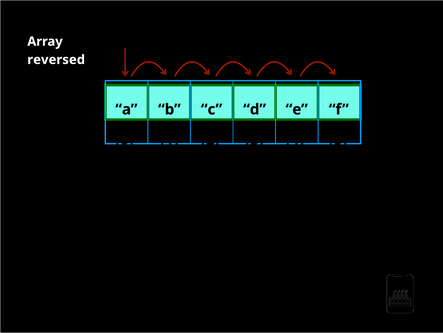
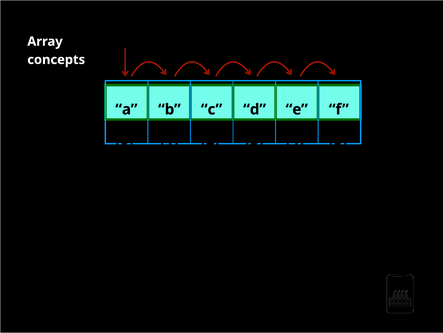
reversed: reversed -> concepts (56, 60)
